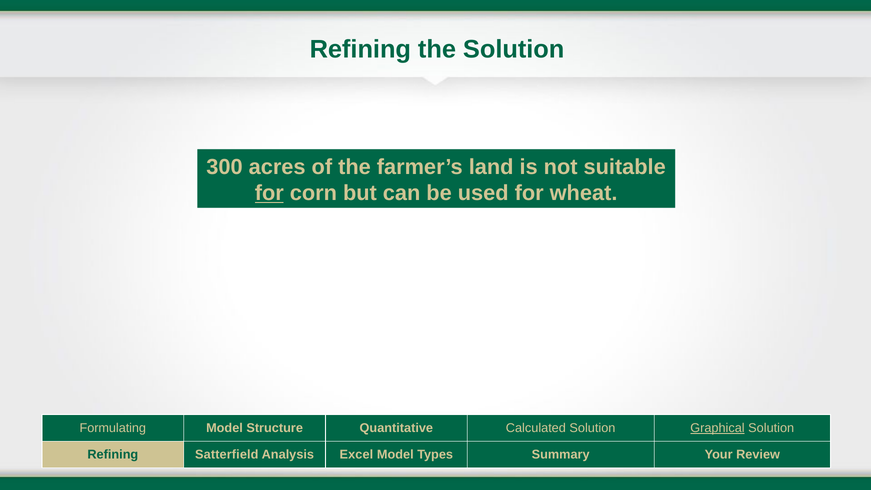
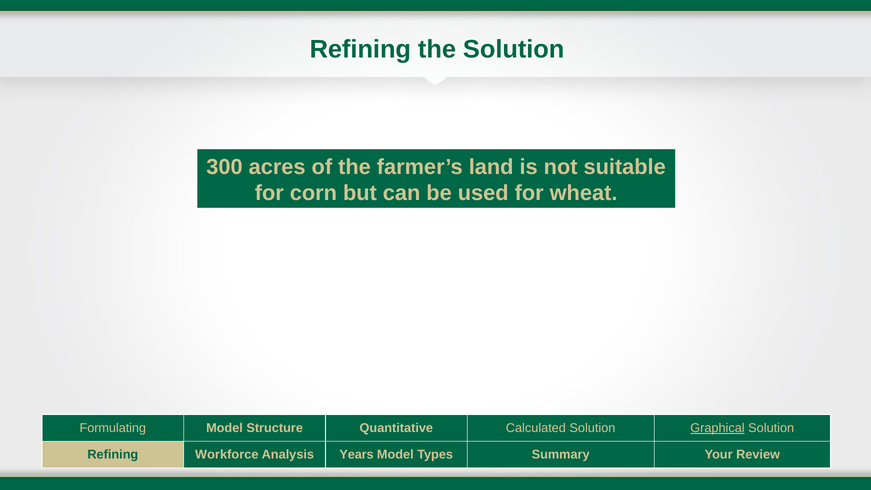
for underline: present -> none (269, 193)
Satterfield: Satterfield -> Workforce (227, 455)
Excel: Excel -> Years (357, 455)
